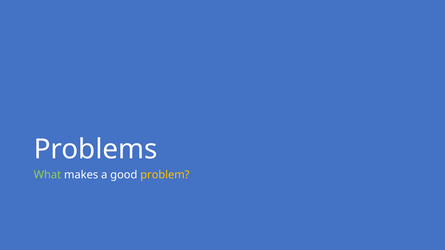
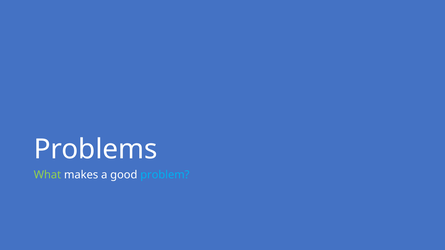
problem colour: yellow -> light blue (165, 175)
